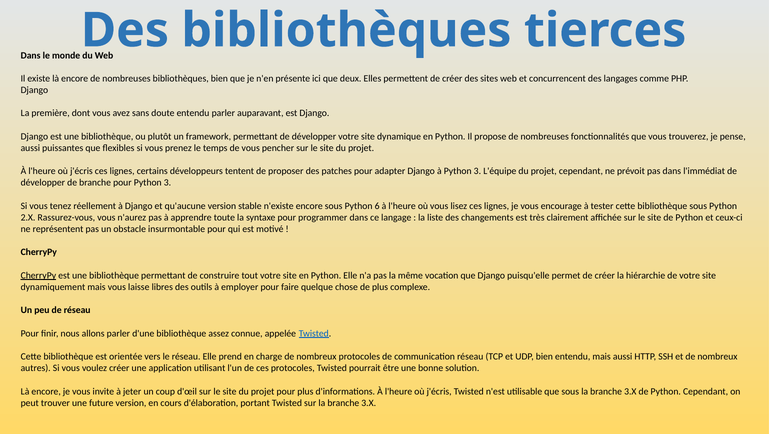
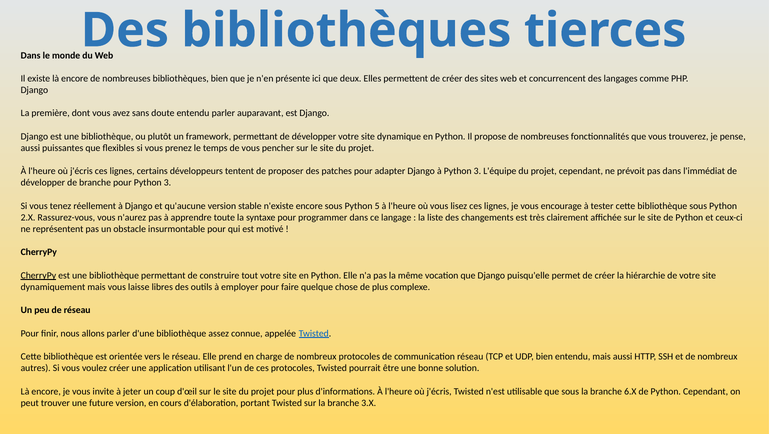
6: 6 -> 5 (377, 206)
sous la branche 3.X: 3.X -> 6.X (630, 391)
